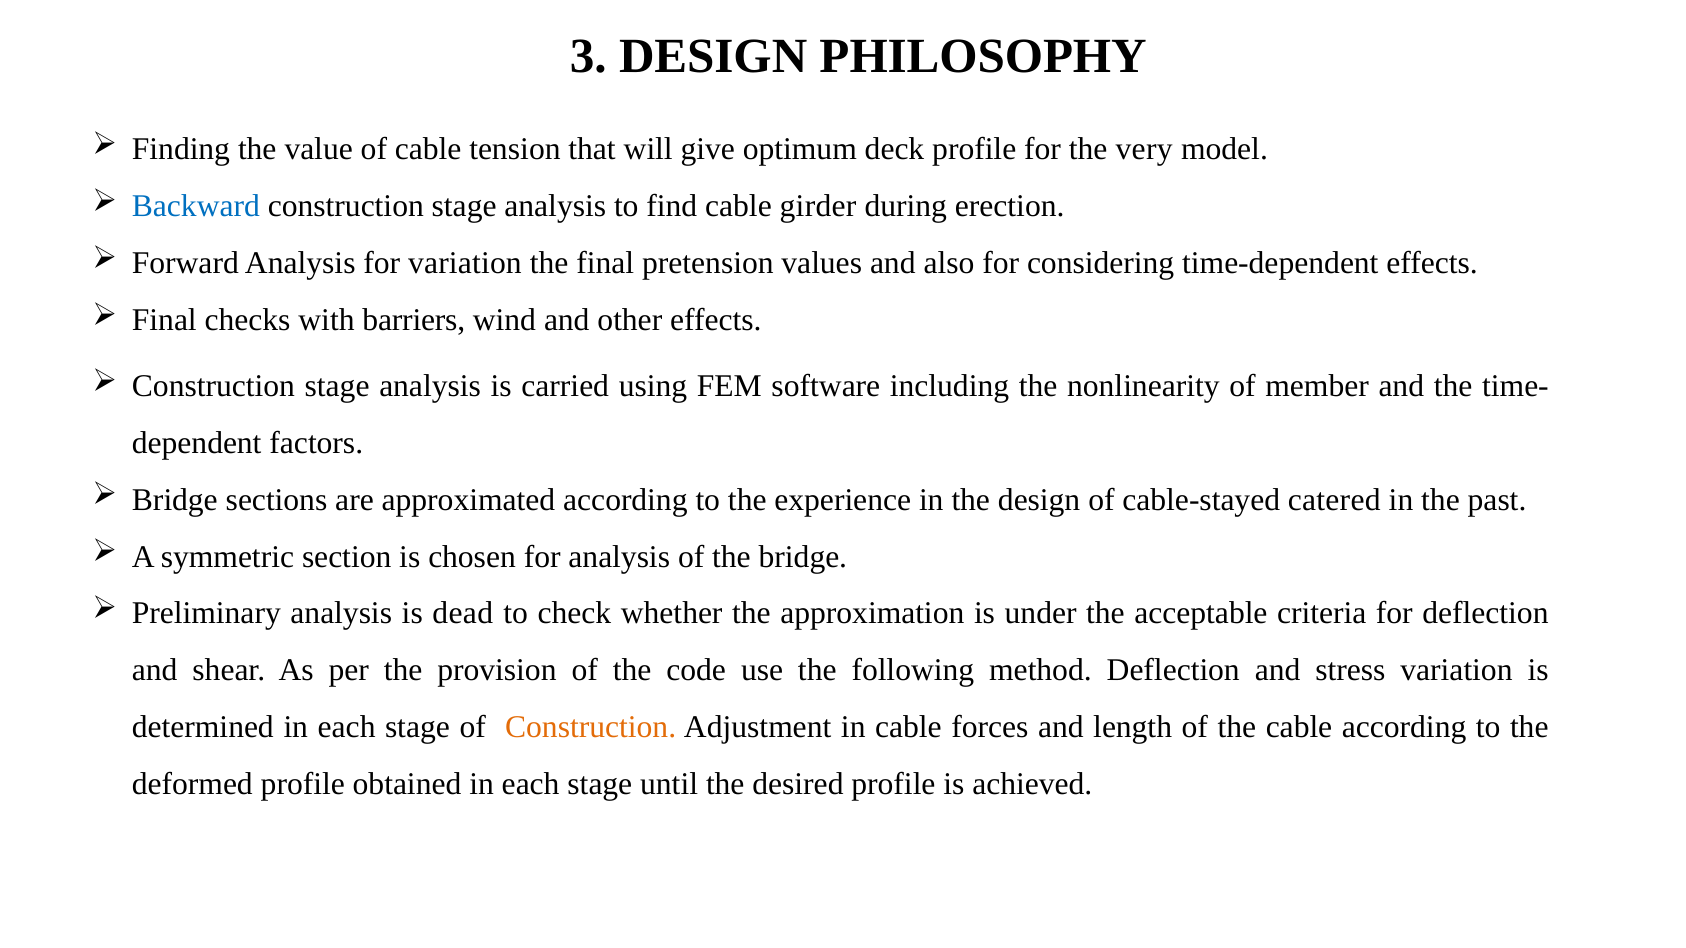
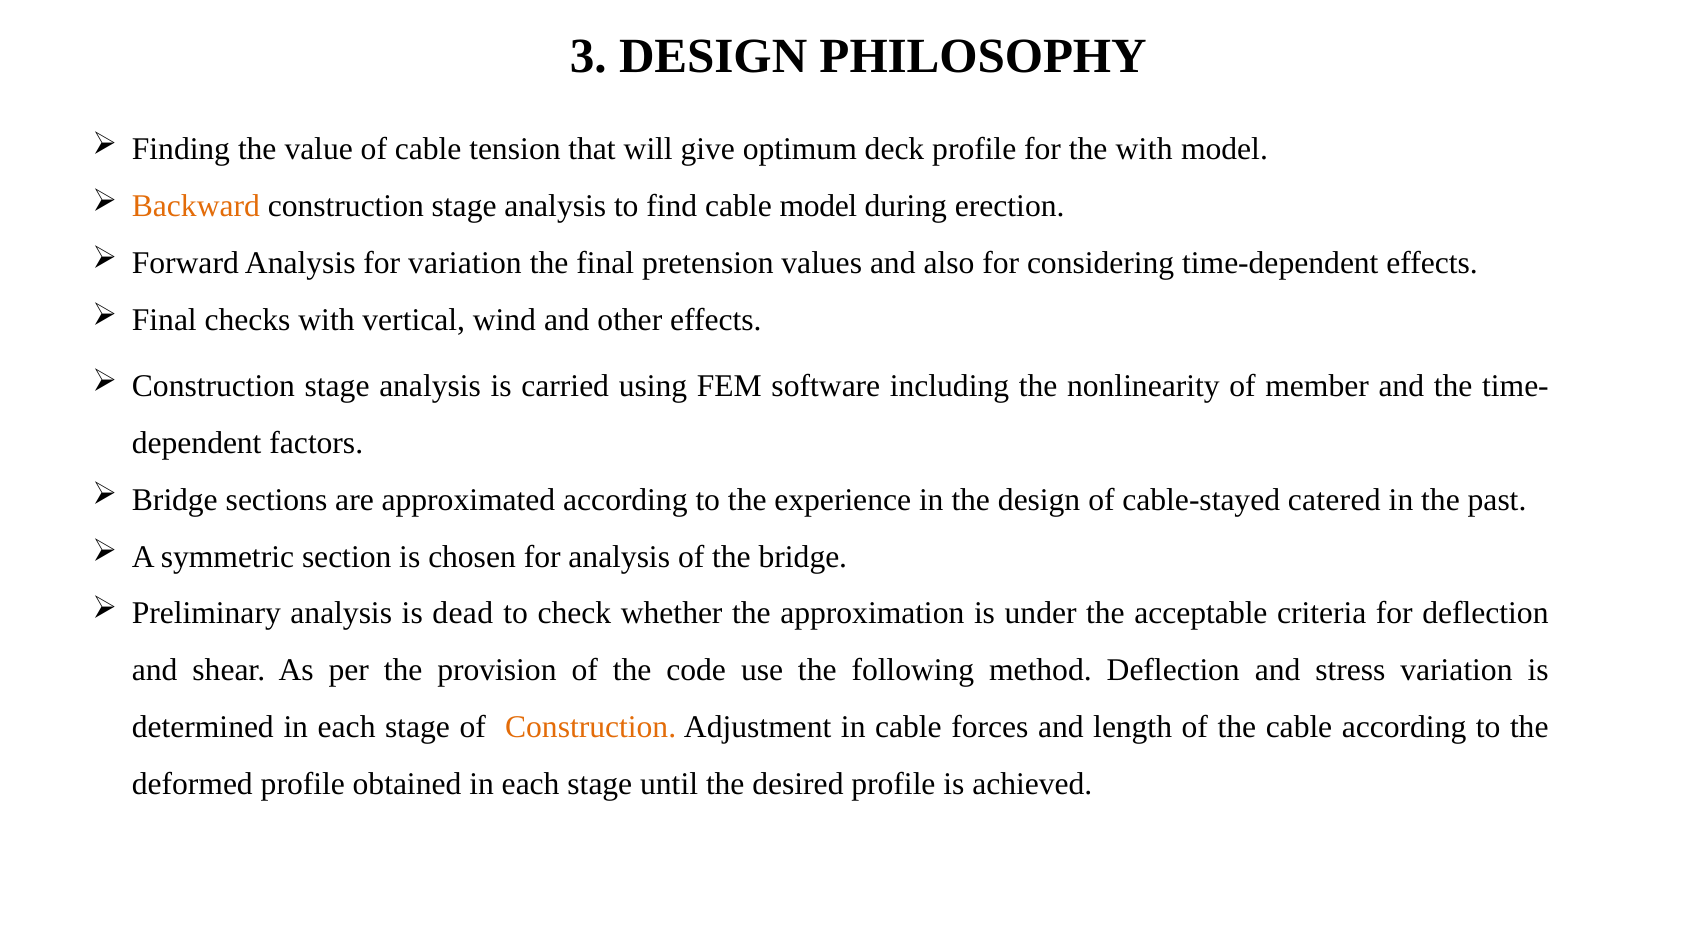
the very: very -> with (1144, 149)
Backward colour: blue -> orange (196, 206)
cable girder: girder -> model (818, 206)
barriers: barriers -> vertical (414, 320)
